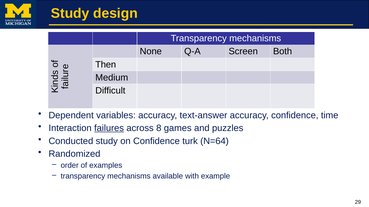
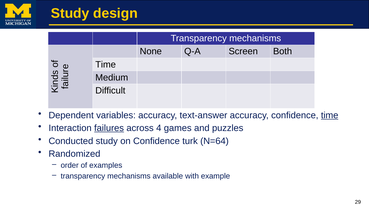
Then: Then -> Time (106, 65)
time underline: none -> present (330, 116)
8: 8 -> 4 (159, 128)
